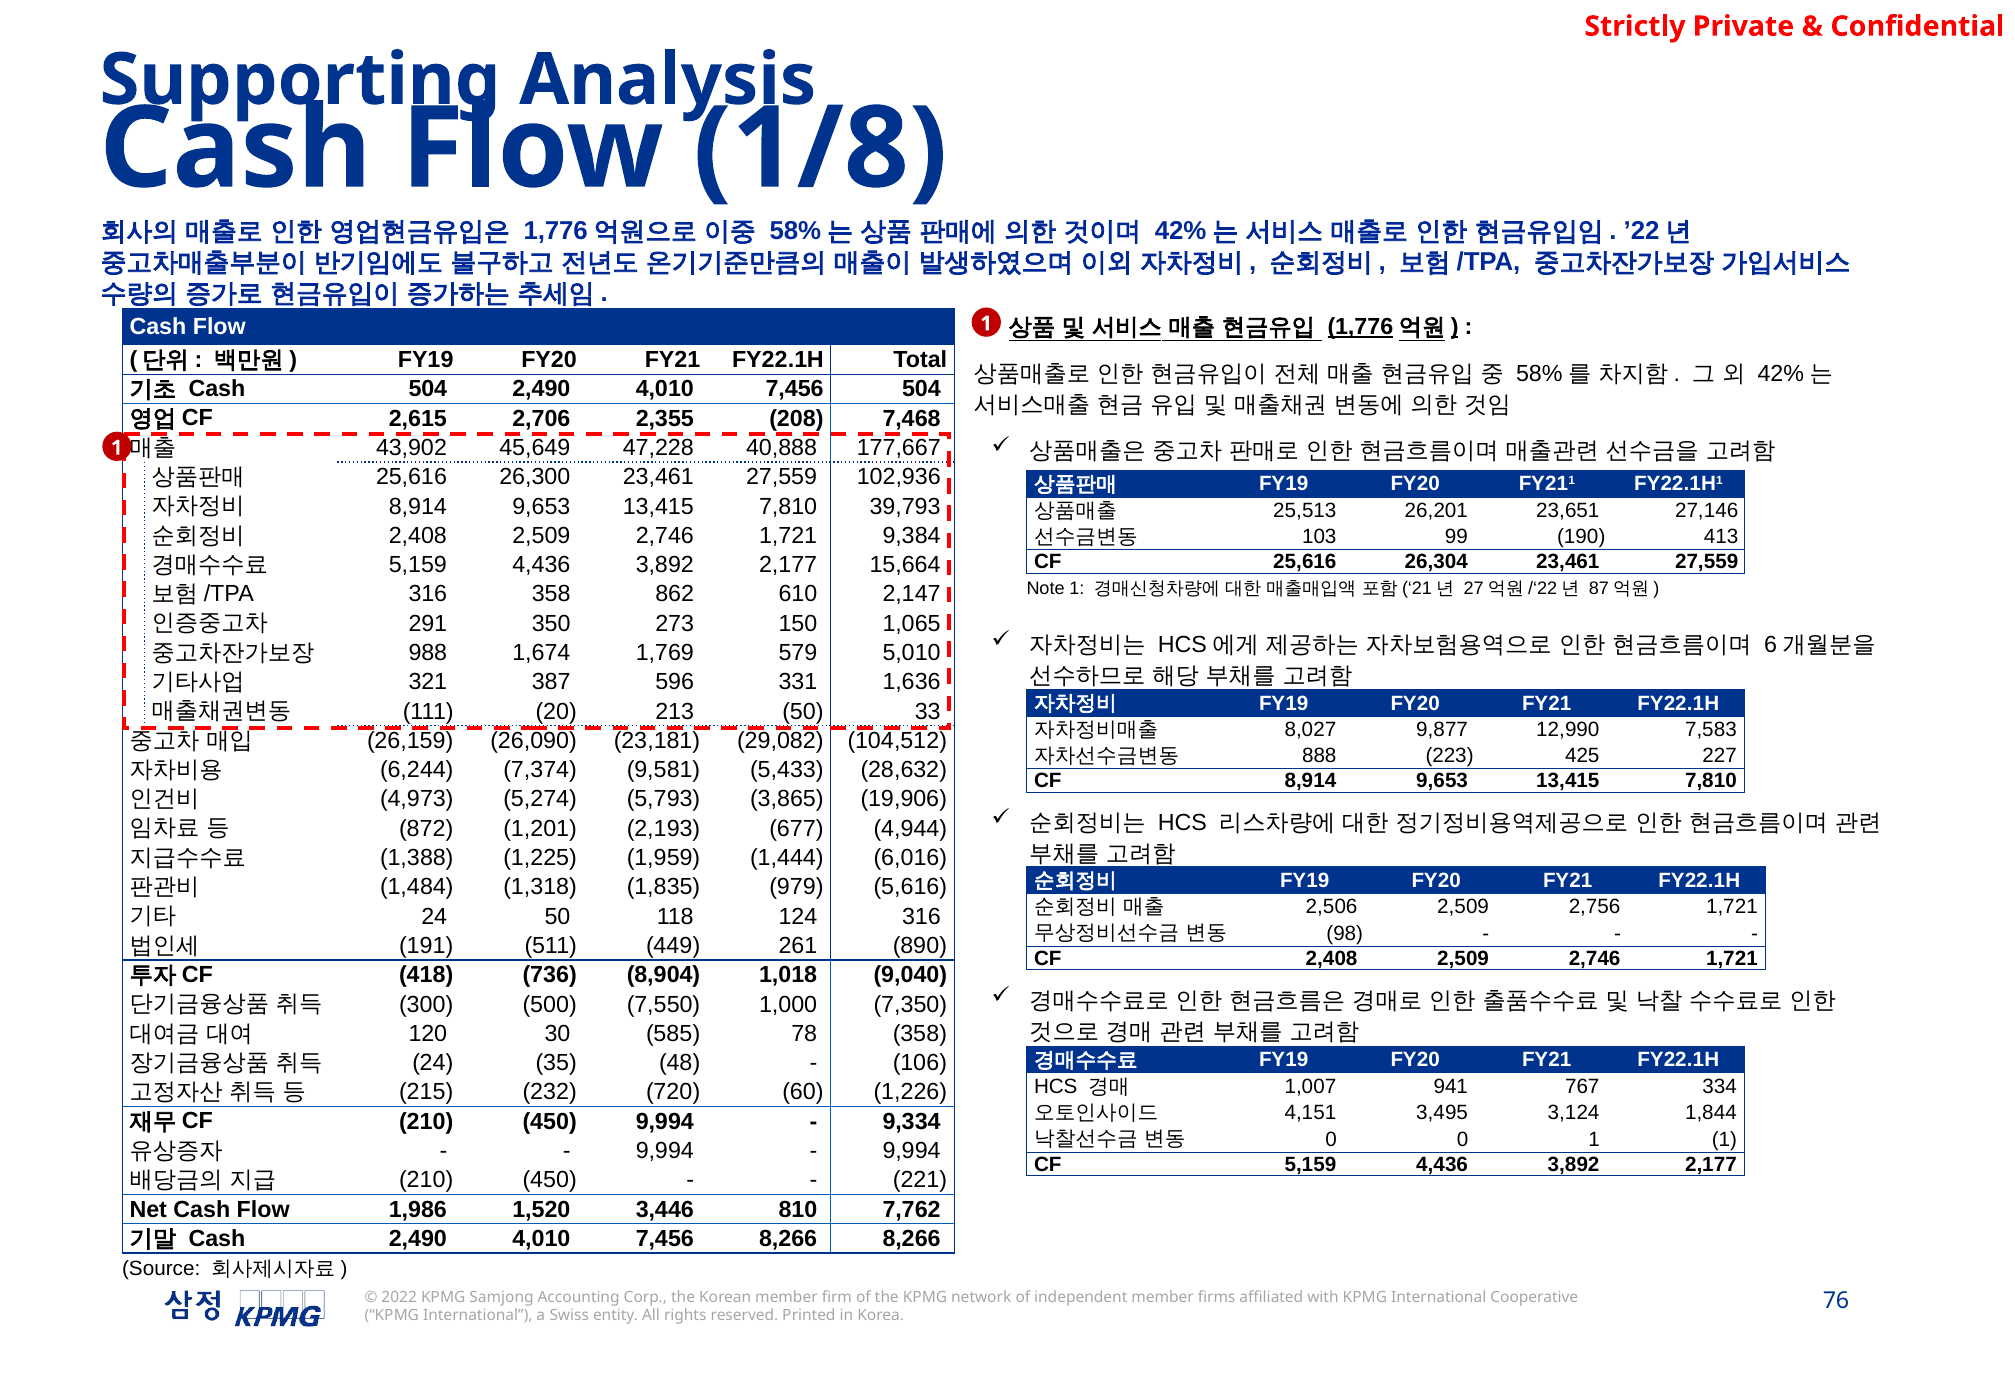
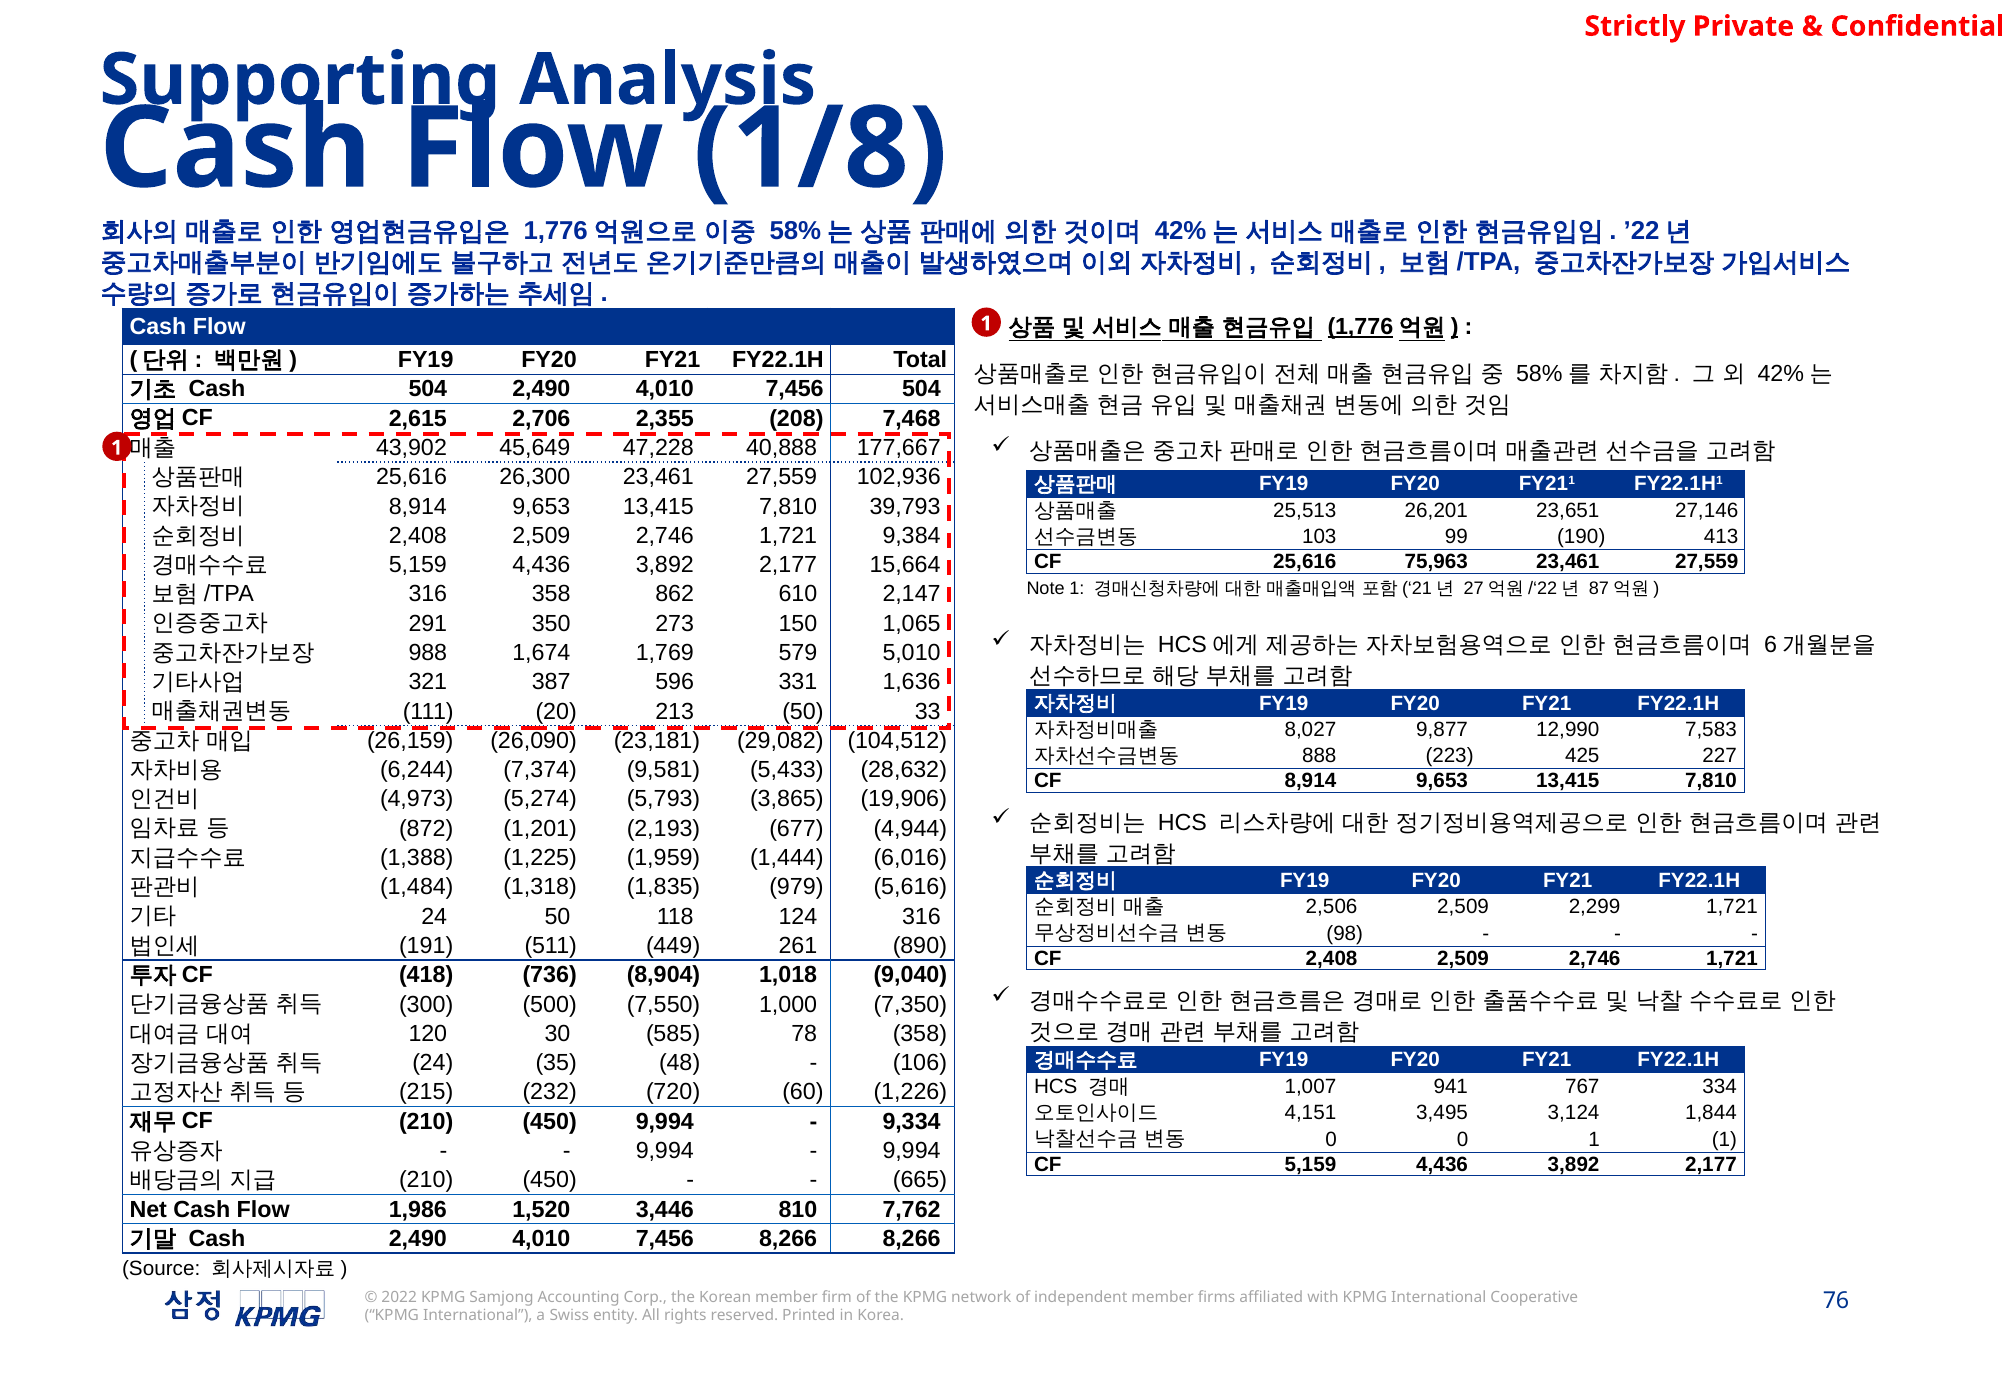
26,304: 26,304 -> 75,963 (1436, 562)
2,756: 2,756 -> 2,299 (1595, 907)
221: 221 -> 665 (920, 1180)
